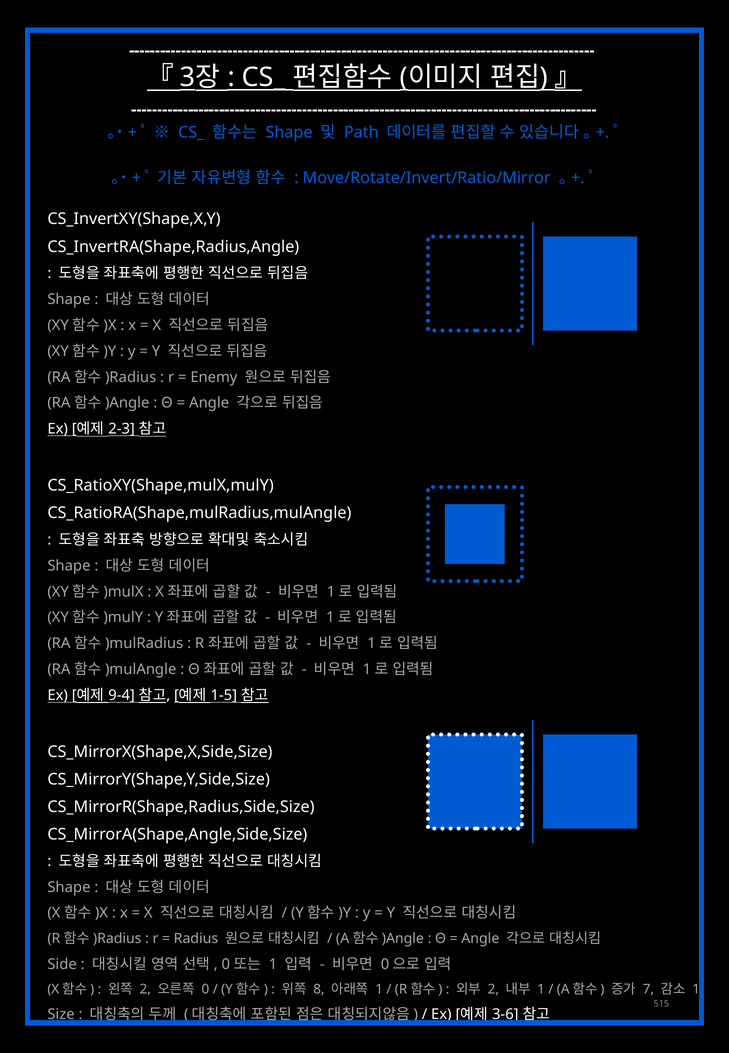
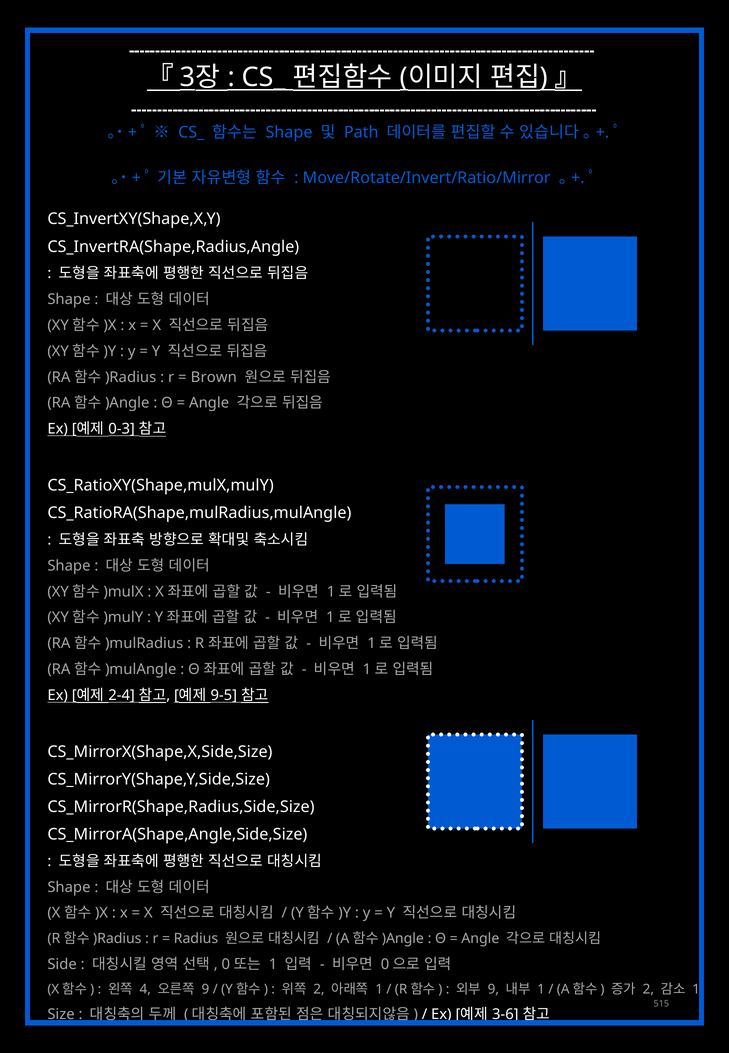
Enemy: Enemy -> Brown (214, 377)
2-3: 2-3 -> 0-3 (122, 429)
9-4: 9-4 -> 2-4 (122, 695)
1-5: 1-5 -> 9-5 (224, 695)
2: 2 -> 4 (145, 989)
0: 0 -> 9 (205, 989)
8: 8 -> 2 (319, 989)
2: 2 -> 9 (493, 989)
7: 7 -> 2 (648, 989)
